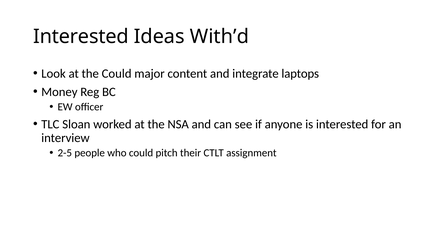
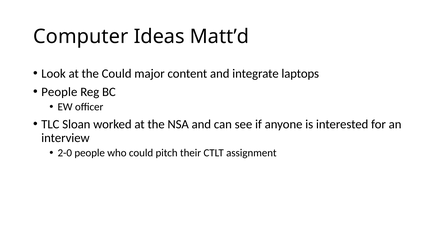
Interested: Interested -> Computer (81, 37)
With’d: With’d -> Matt’d (219, 37)
Money: Money -> People (59, 92)
2-5: 2-5 -> 2-0 (65, 153)
